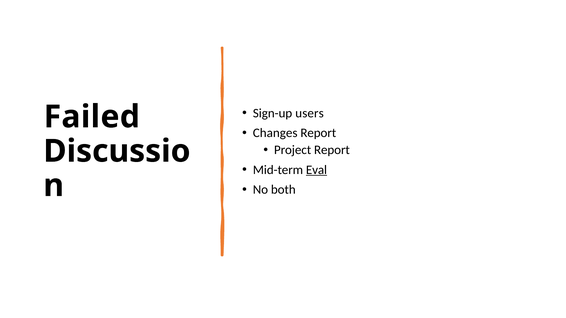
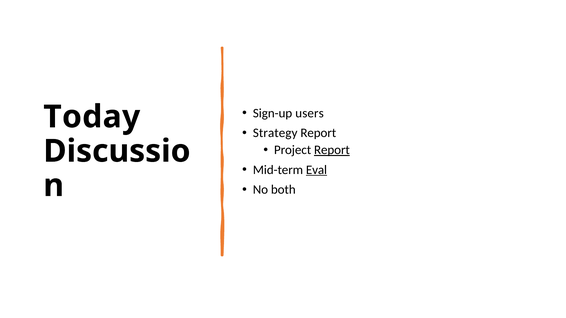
Failed: Failed -> Today (92, 117)
Changes: Changes -> Strategy (275, 133)
Report underline: none -> present (332, 150)
